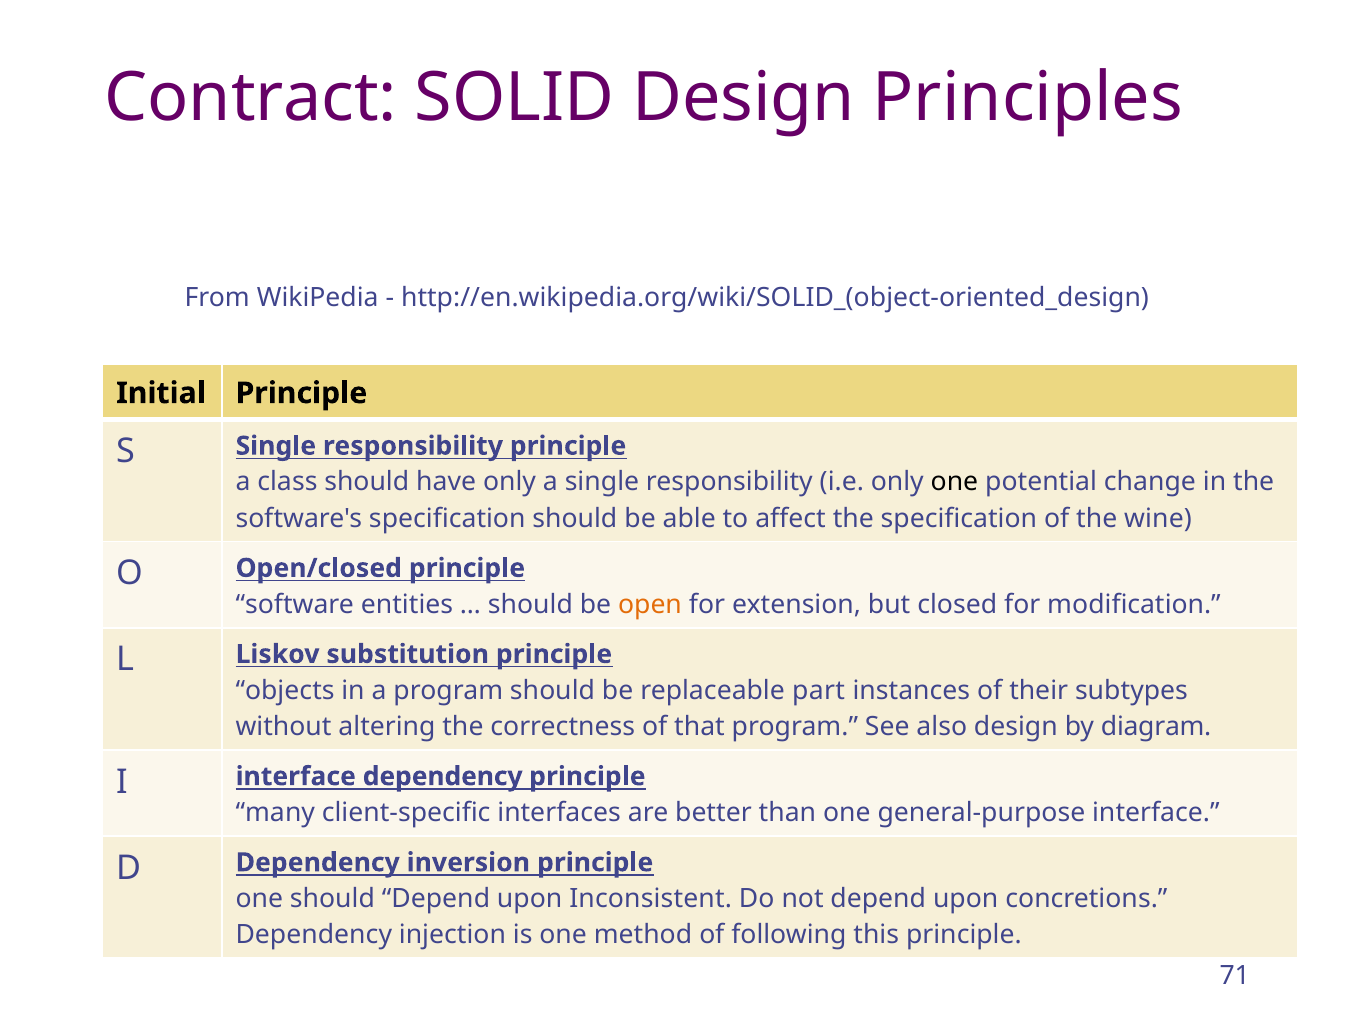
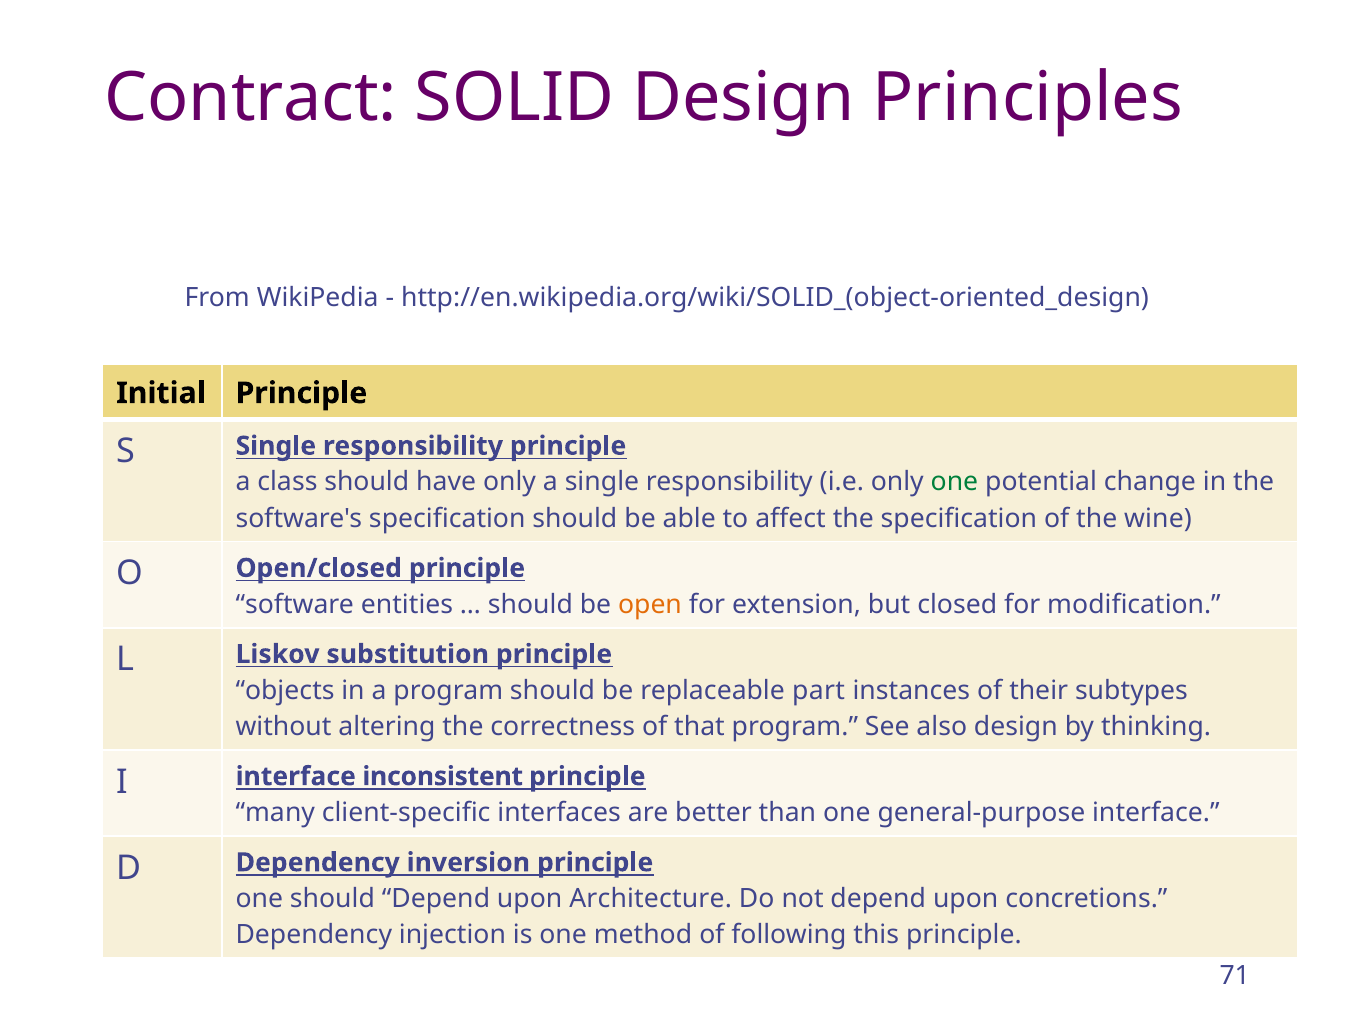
one colour: black -> green (954, 482)
diagram: diagram -> thinking (1156, 727)
interface dependency: dependency -> inconsistent (443, 777)
Inconsistent: Inconsistent -> Architecture (651, 899)
